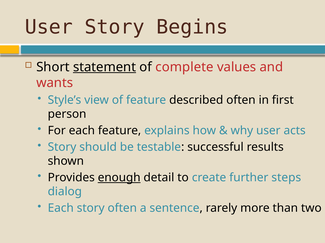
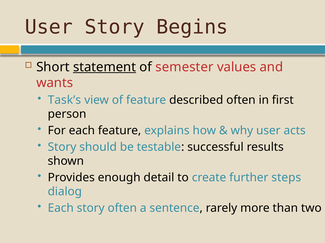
complete: complete -> semester (184, 67)
Style’s: Style’s -> Task’s (64, 100)
enough underline: present -> none (119, 178)
